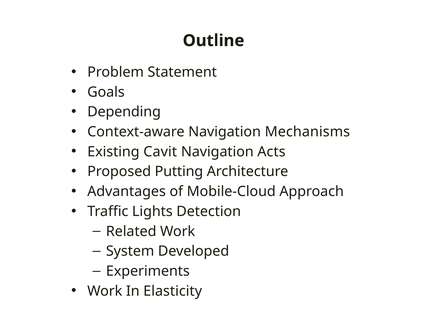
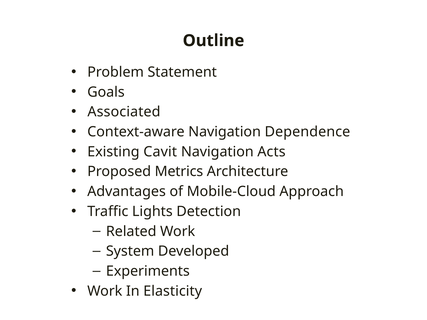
Depending: Depending -> Associated (124, 112)
Mechanisms: Mechanisms -> Dependence (307, 132)
Putting: Putting -> Metrics (179, 172)
